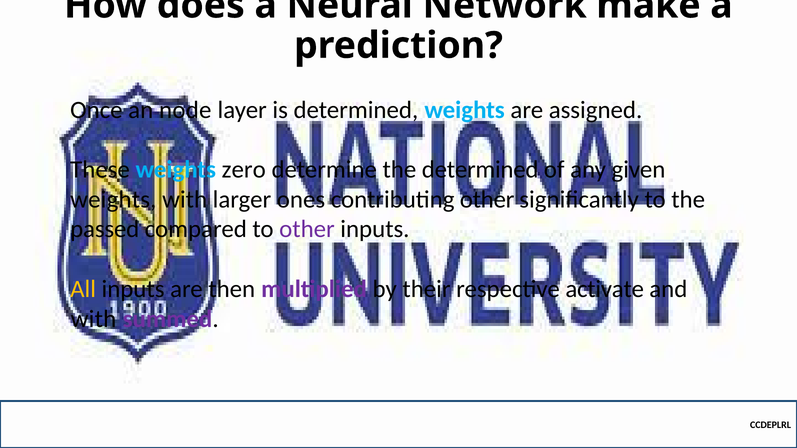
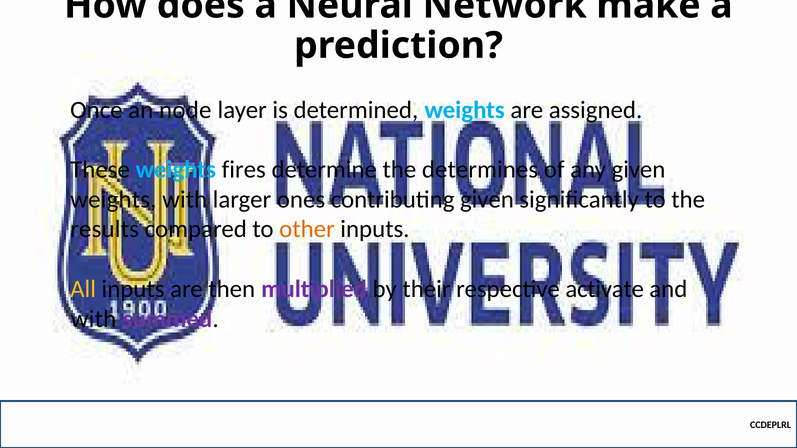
zero: zero -> fires (244, 170)
the determined: determined -> determines (480, 170)
contributing other: other -> given (487, 200)
passed: passed -> results (105, 229)
other colour: purple -> orange (307, 229)
